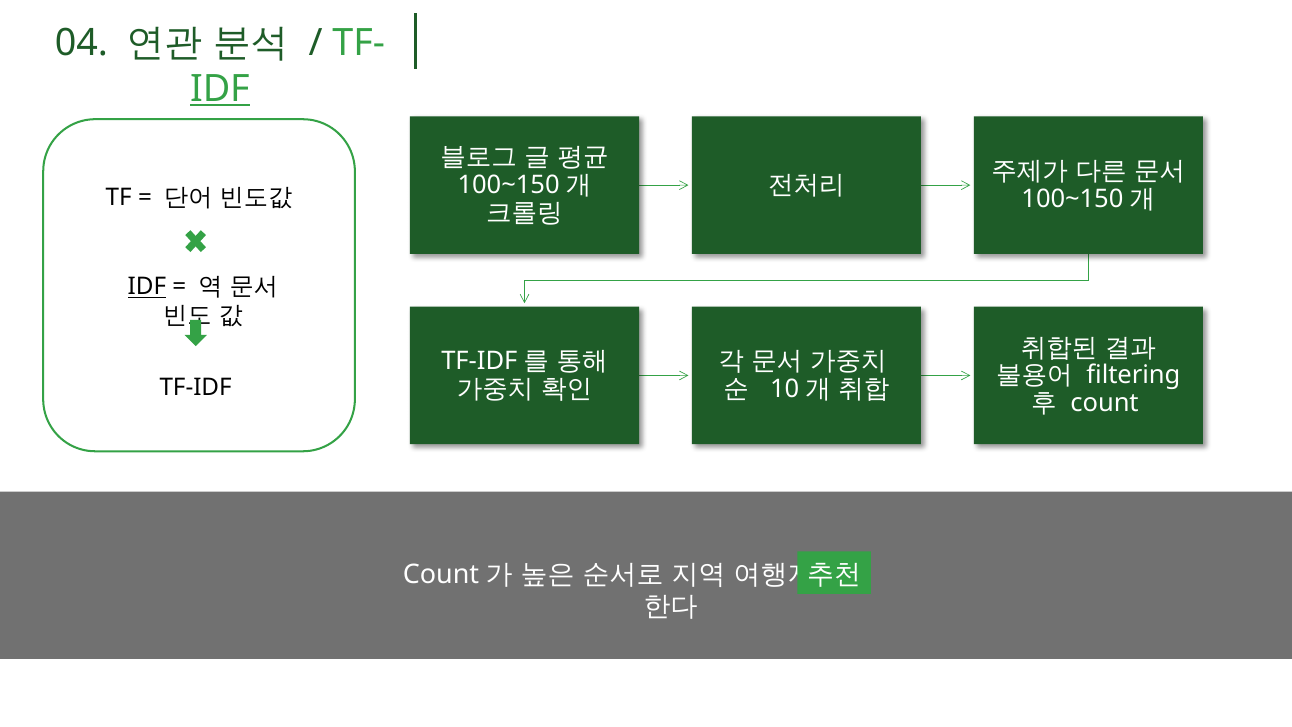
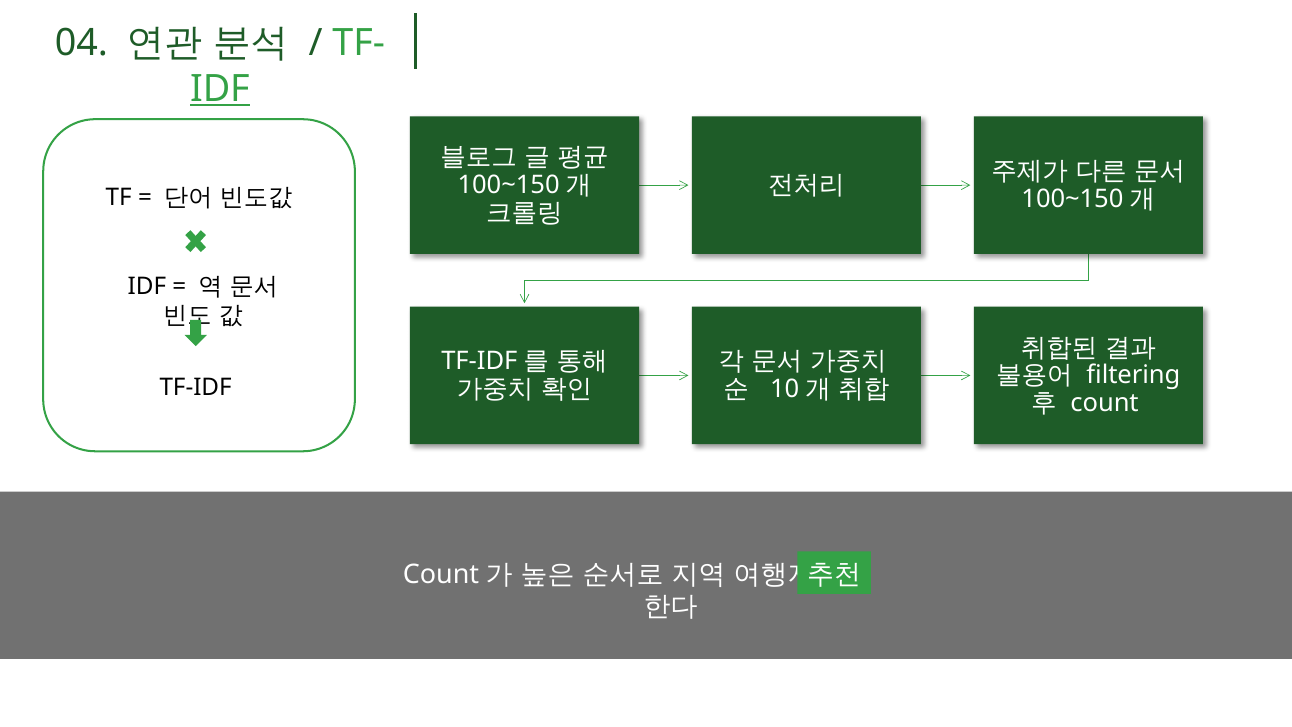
IDF underline: present -> none (147, 287)
